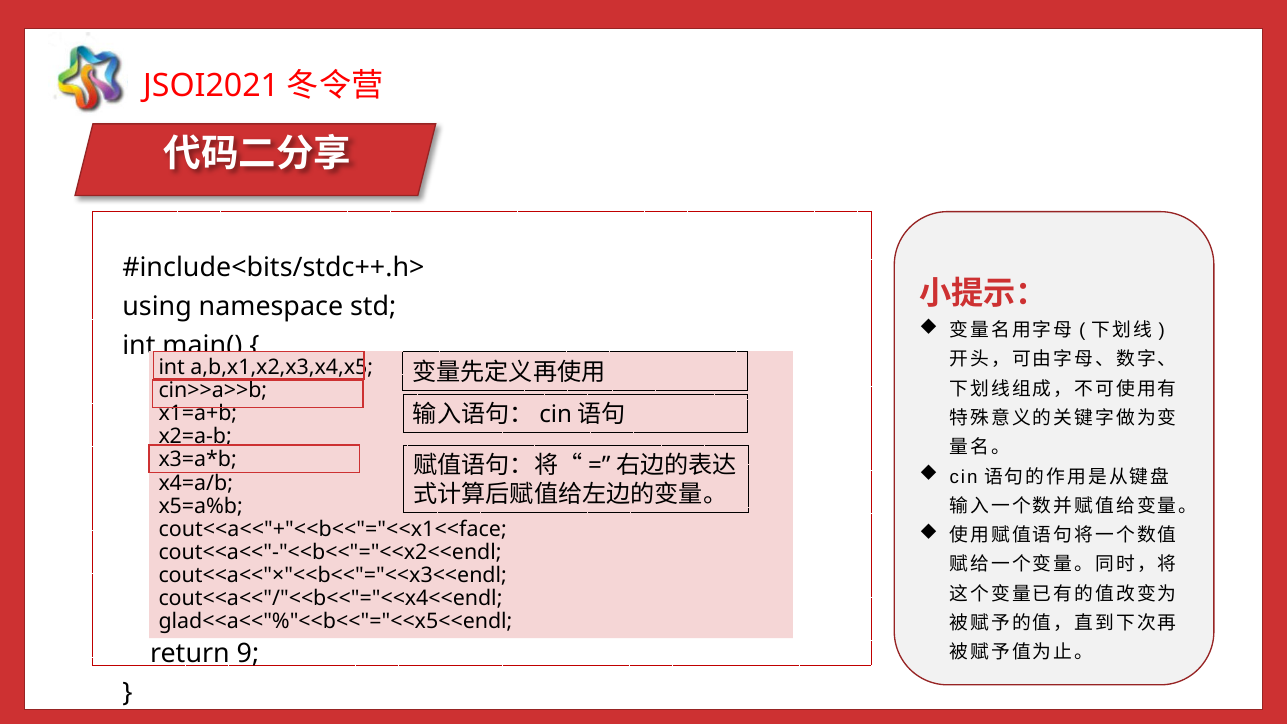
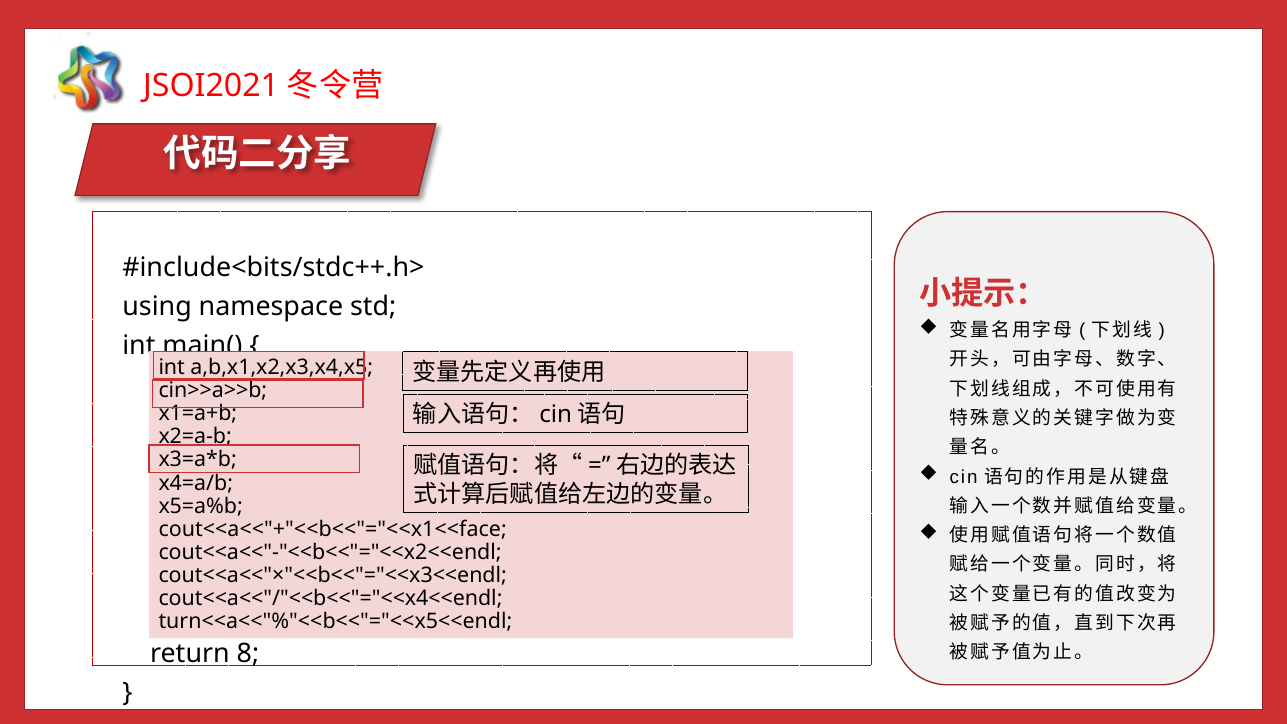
glad<<a<<"%"<<b<<"="<<x5<<endl: glad<<a<<"%"<<b<<"="<<x5<<endl -> turn<<a<<"%"<<b<<"="<<x5<<endl (335, 622)
9: 9 -> 8 (248, 654)
